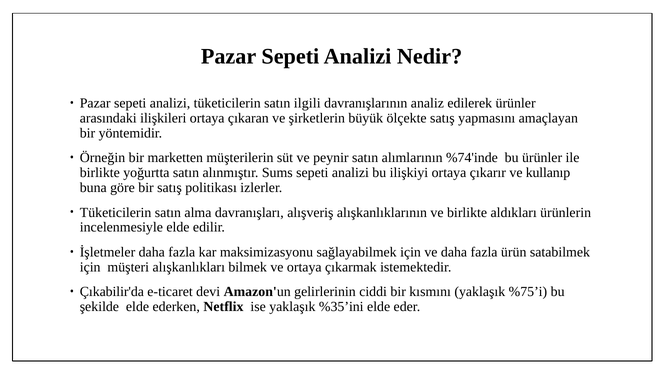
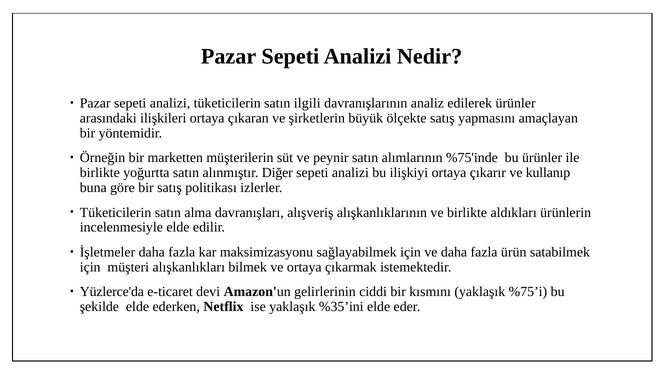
%74'inde: %74'inde -> %75'inde (472, 158)
Sums: Sums -> Diğer (277, 173)
Çıkabilir'da: Çıkabilir'da -> Yüzlerce'da (112, 292)
